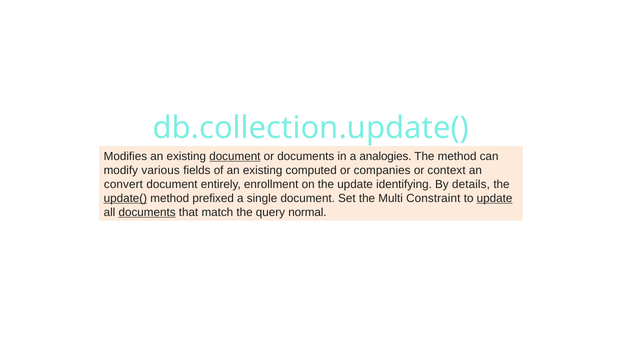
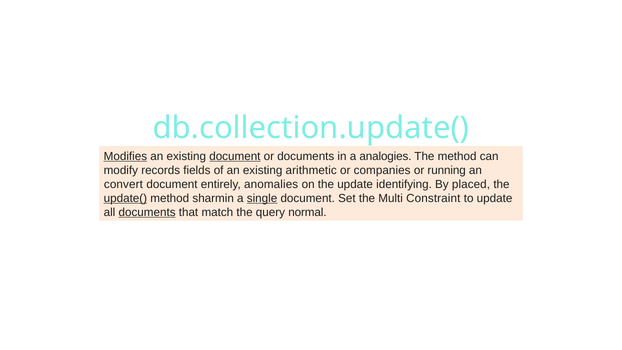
Modifies underline: none -> present (125, 156)
various: various -> records (161, 170)
computed: computed -> arithmetic (311, 170)
context: context -> running (447, 170)
enrollment: enrollment -> anomalies (271, 184)
details: details -> placed (471, 184)
prefixed: prefixed -> sharmin (213, 198)
single underline: none -> present (262, 198)
update underline: present -> none (495, 198)
